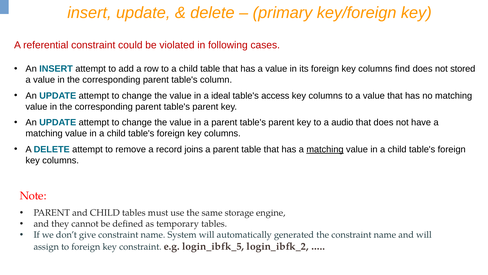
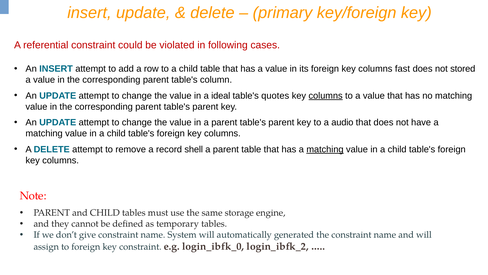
find: find -> fast (402, 69)
access: access -> quotes (275, 96)
columns underline: none -> present (326, 96)
joins: joins -> shell (194, 149)
login_ibfk_5: login_ibfk_5 -> login_ibfk_0 (213, 246)
